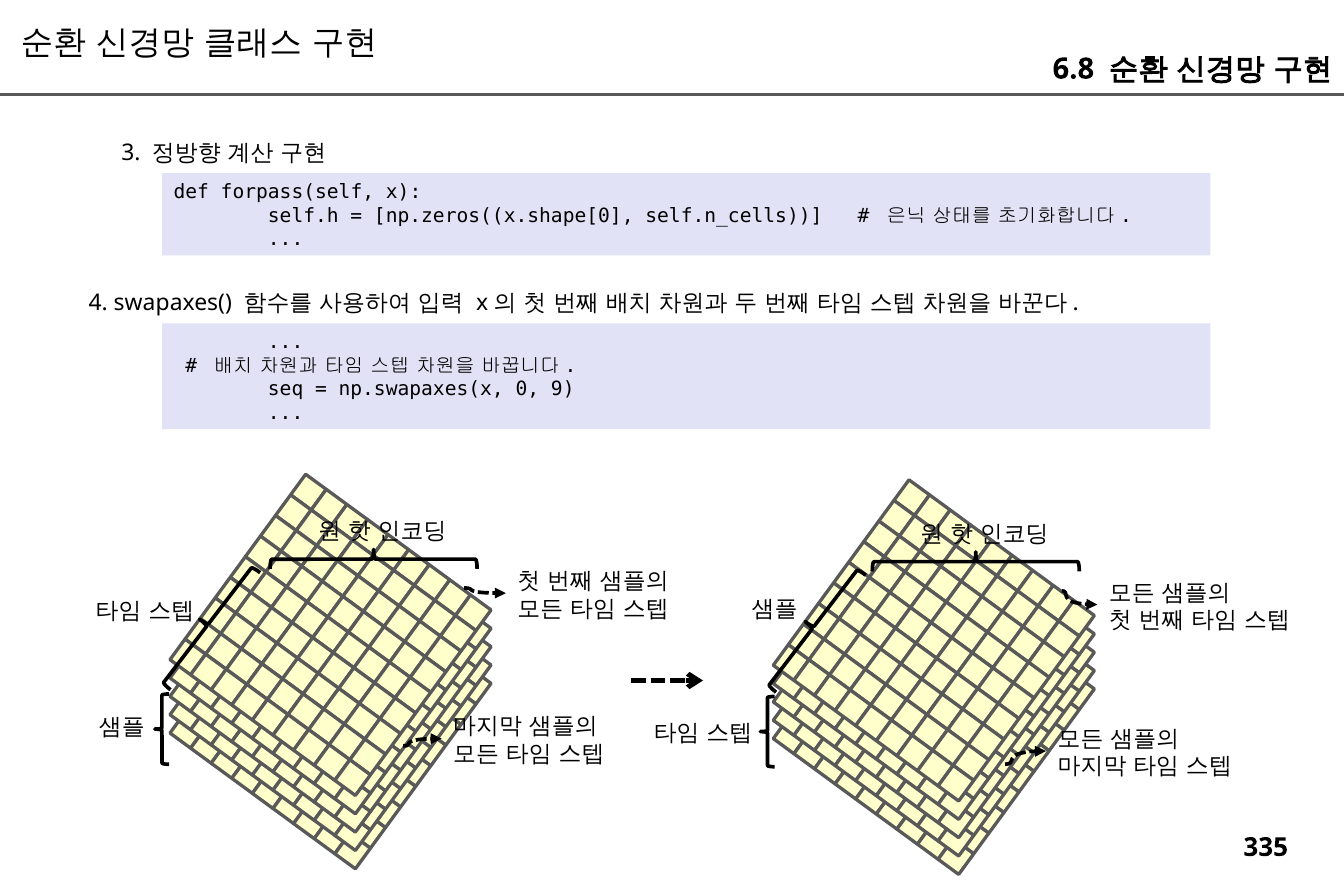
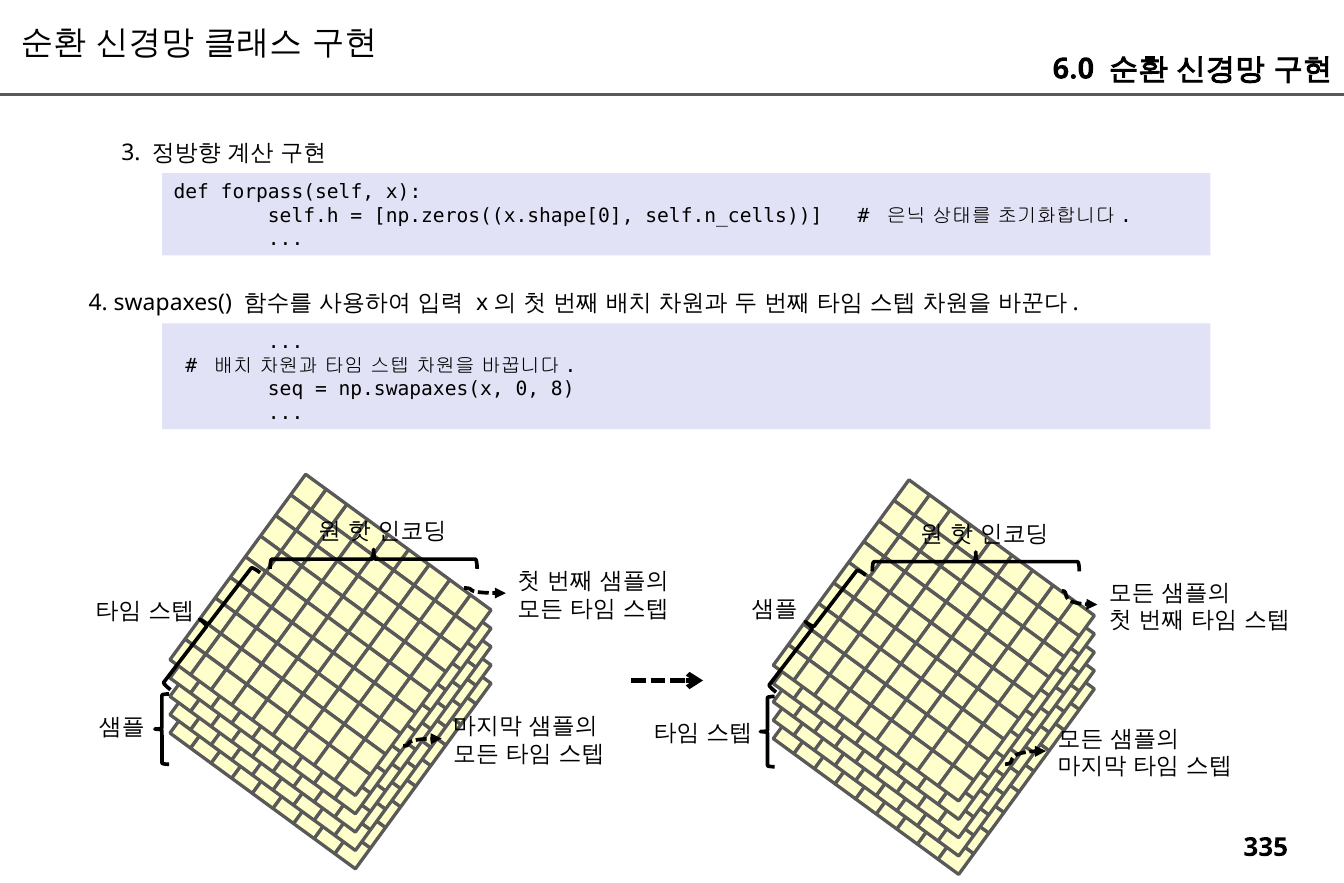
6.8: 6.8 -> 6.0 (1073, 69)
9: 9 -> 8 (563, 389)
